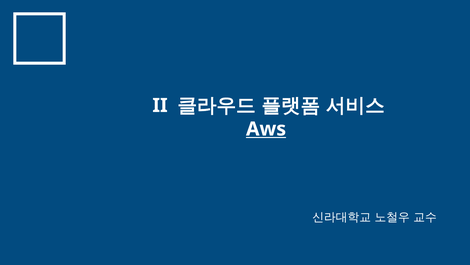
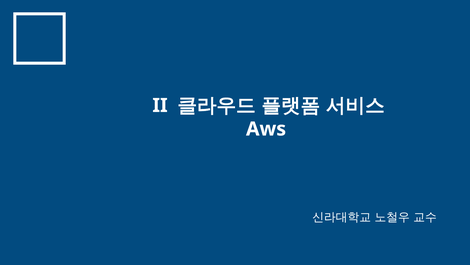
Aws underline: present -> none (266, 129)
